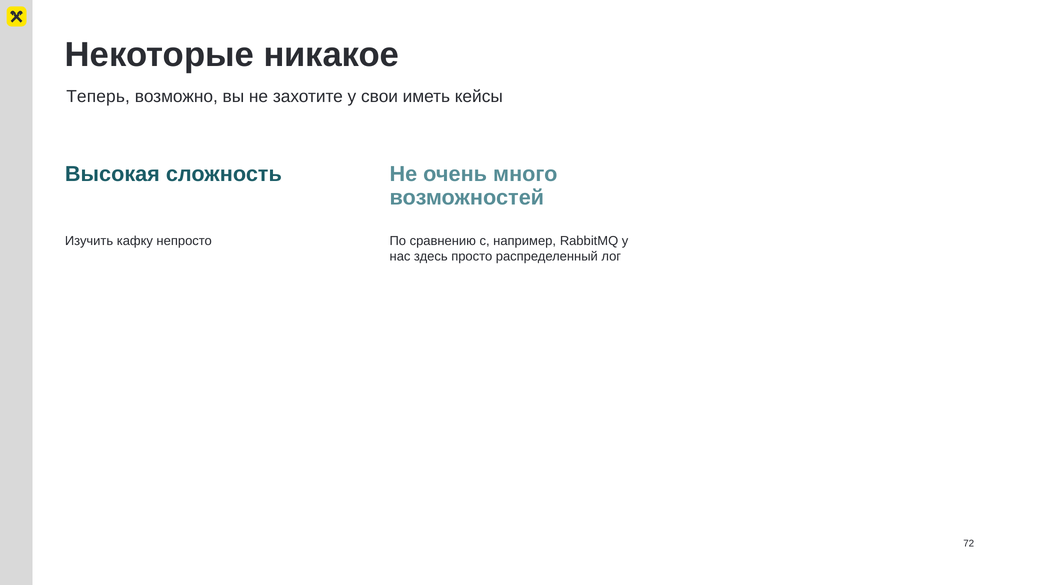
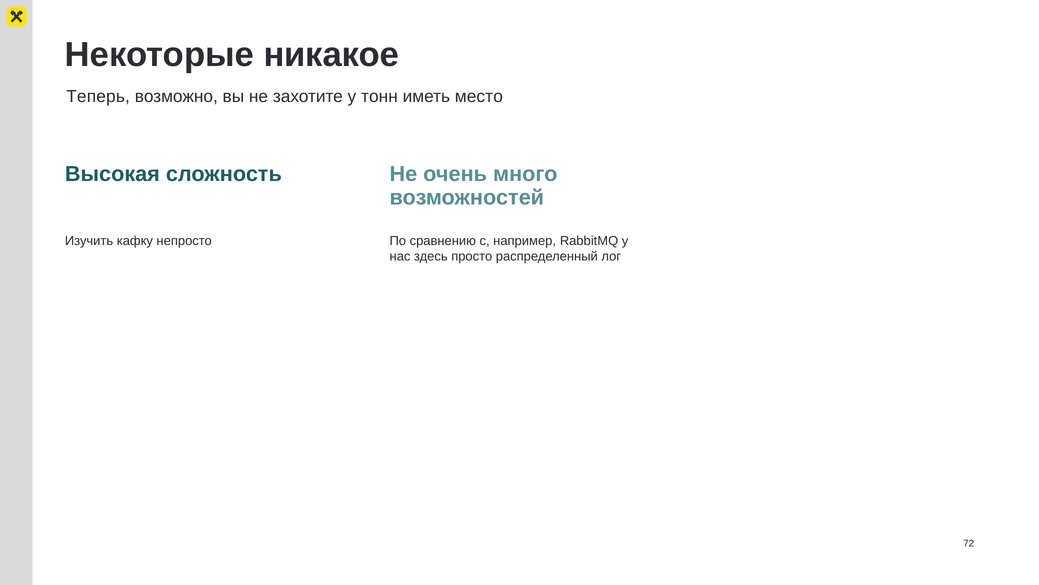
свои: свои -> тонн (379, 97)
кейсы: кейсы -> место (479, 97)
